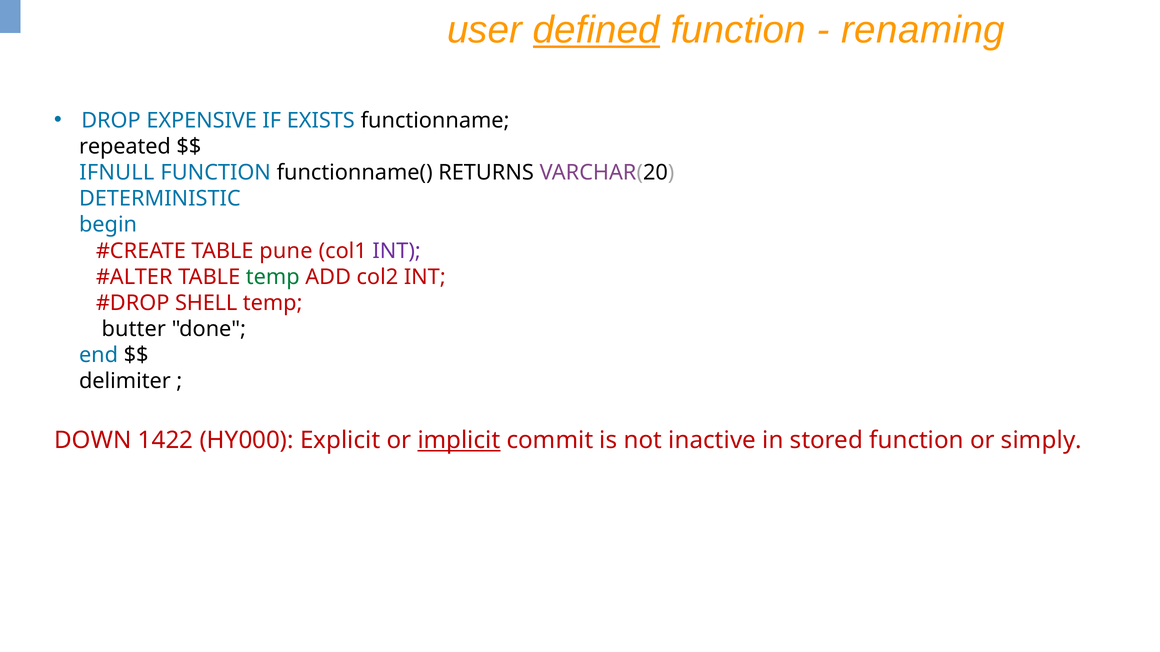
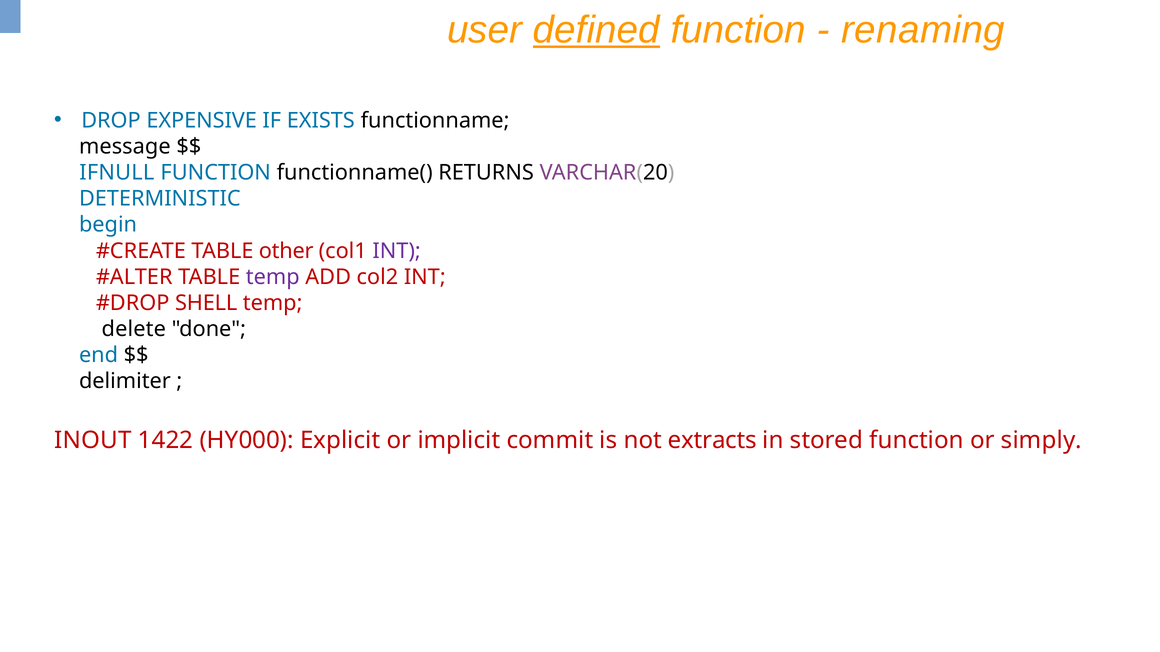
repeated: repeated -> message (125, 147)
pune: pune -> other (286, 251)
temp colour: green -> purple (273, 277)
butter: butter -> delete (134, 329)
DOWN: DOWN -> INOUT (93, 441)
implicit underline: present -> none (459, 441)
inactive: inactive -> extracts (712, 441)
